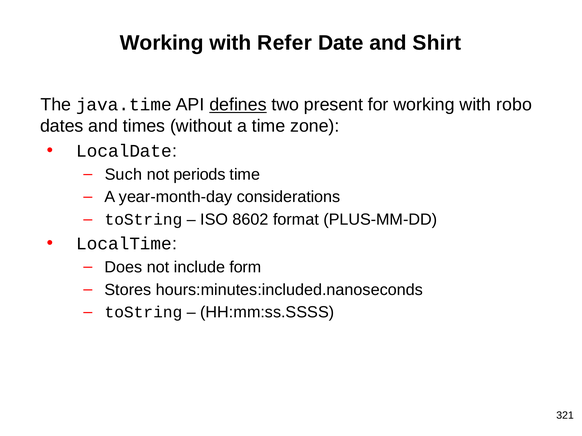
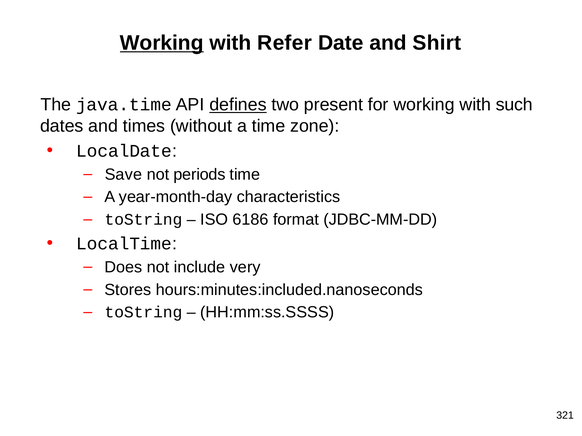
Working underline: none -> present (162, 43)
robo: robo -> such (514, 105)
Such: Such -> Save (123, 175)
considerations: considerations -> characteristics (288, 197)
8602: 8602 -> 6186 (251, 220)
PLUS-MM-DD: PLUS-MM-DD -> JDBC-MM-DD (380, 220)
form: form -> very (245, 267)
